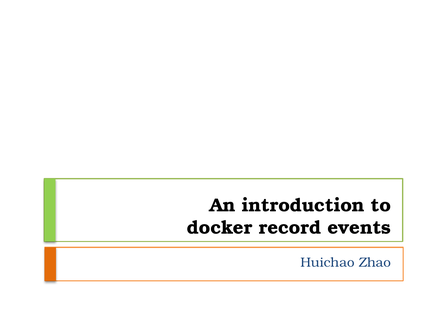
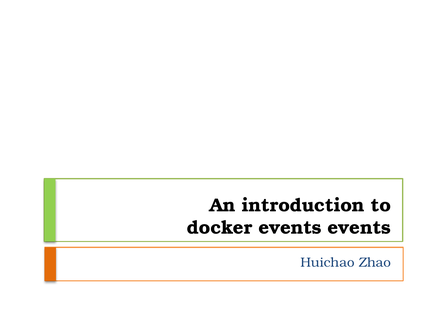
docker record: record -> events (290, 228)
